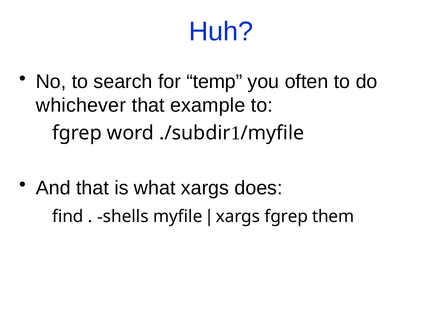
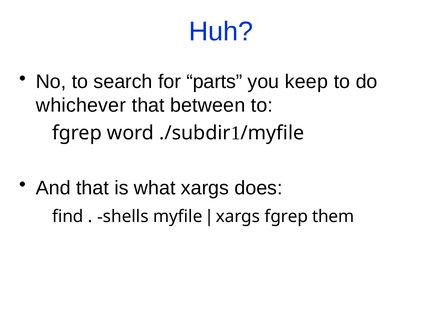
temp: temp -> parts (214, 82)
often: often -> keep (306, 82)
example: example -> between (208, 105)
